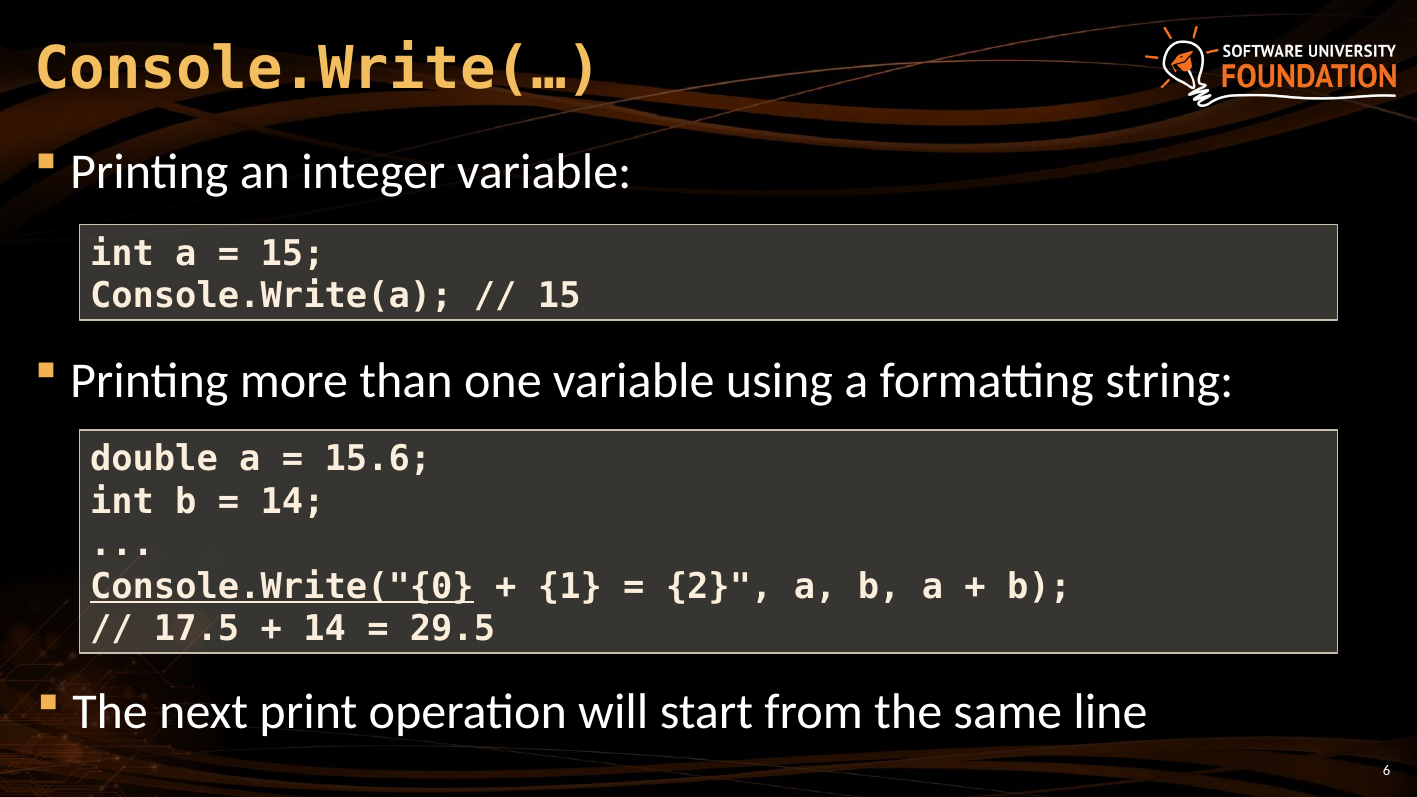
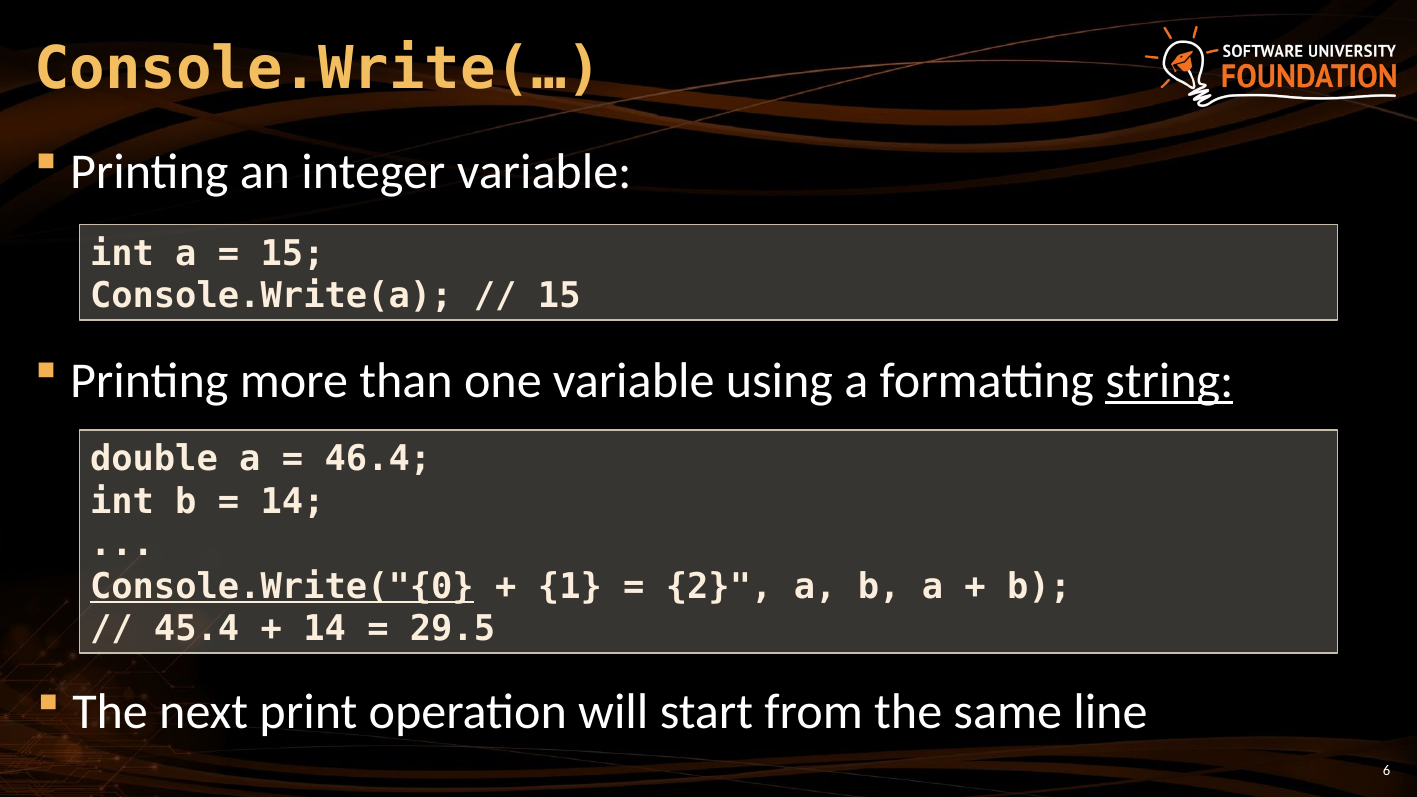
string underline: none -> present (1169, 381)
15.6: 15.6 -> 46.4 (378, 459)
17.5: 17.5 -> 45.4 (197, 629)
